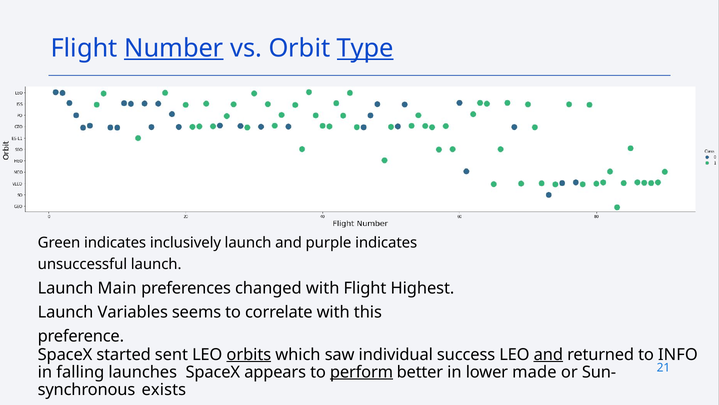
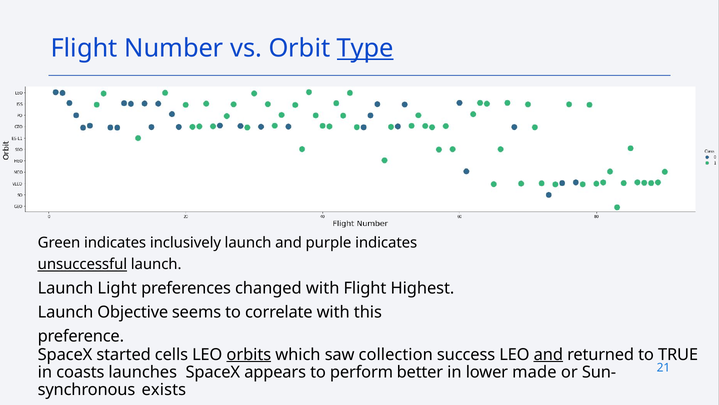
Number underline: present -> none (174, 48)
unsuccessful underline: none -> present (82, 264)
Main: Main -> Light (117, 288)
Variables: Variables -> Objective (133, 312)
sent: sent -> cells (171, 354)
individual: individual -> collection (396, 354)
INFO: INFO -> TRUE (678, 354)
falling: falling -> coasts (80, 372)
perform underline: present -> none (362, 372)
